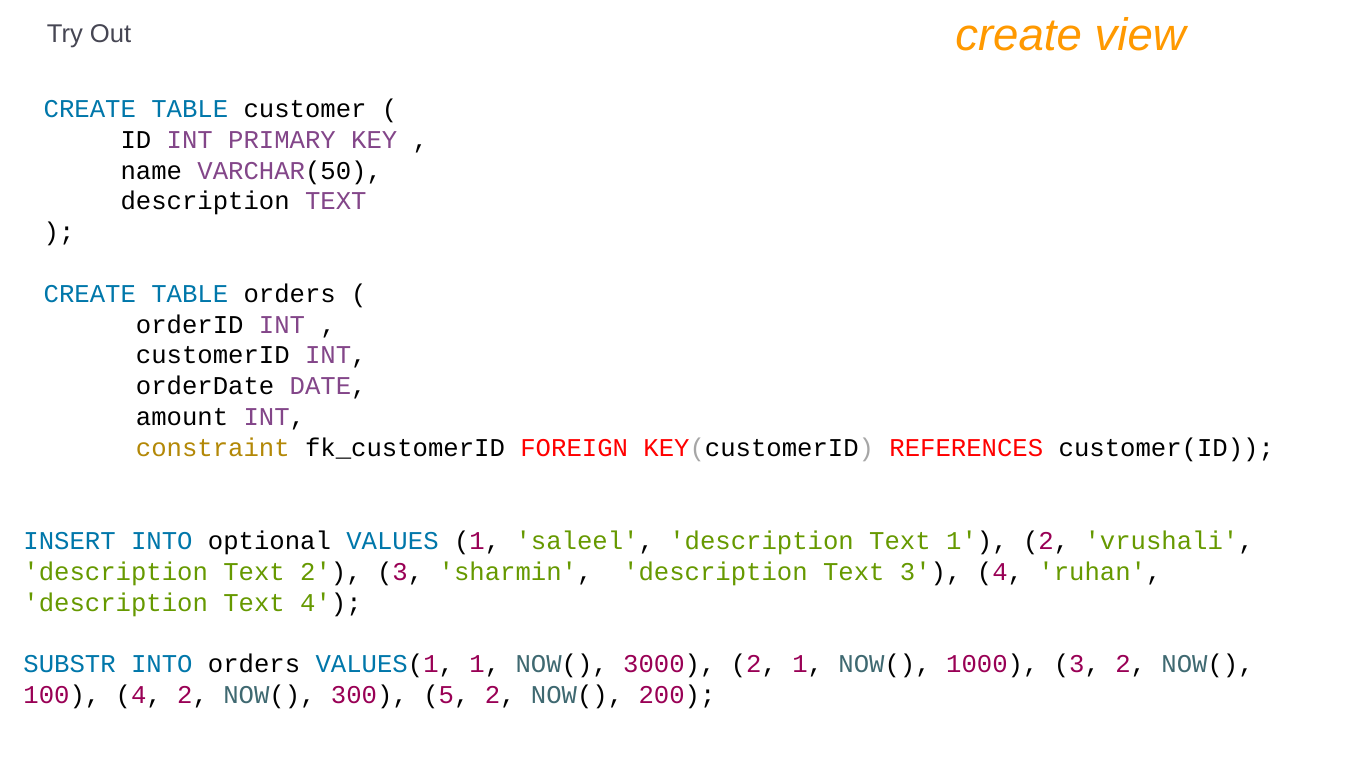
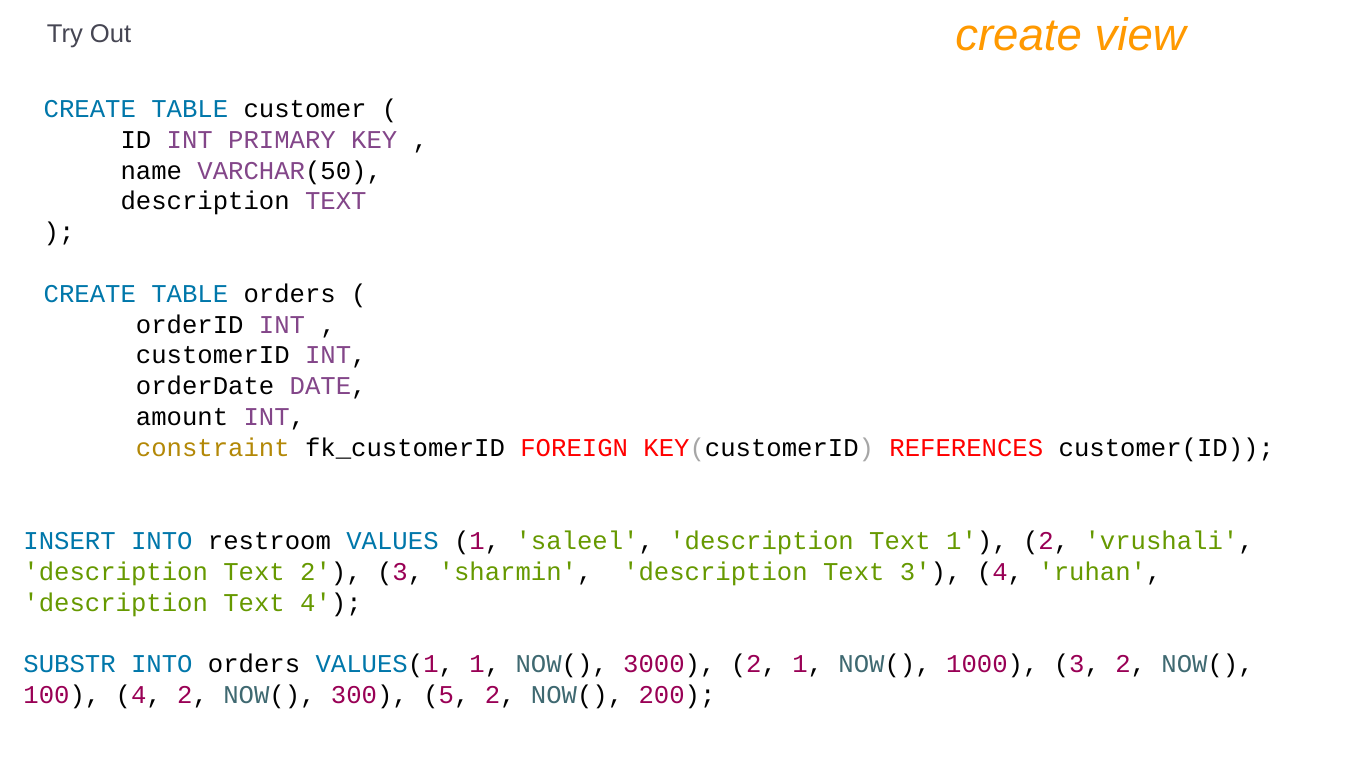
optional: optional -> restroom (269, 541)
